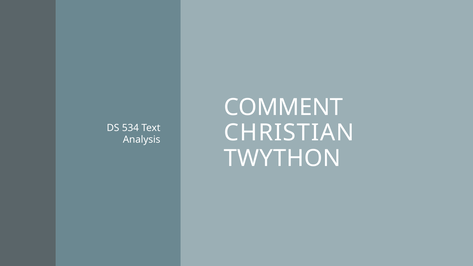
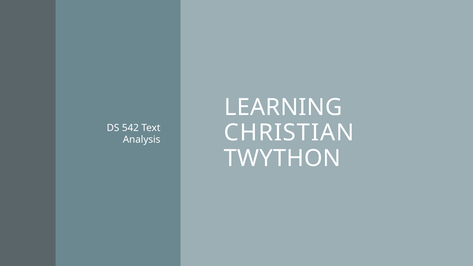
COMMENT: COMMENT -> LEARNING (283, 107)
534: 534 -> 542 (130, 128)
